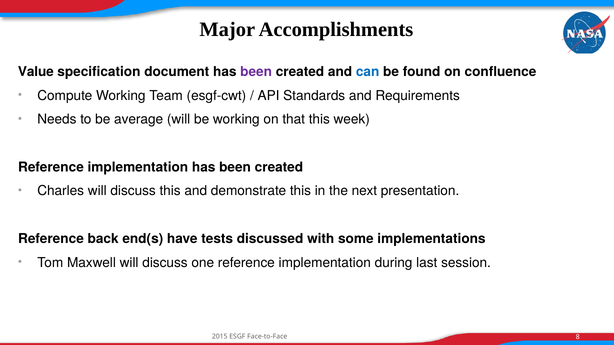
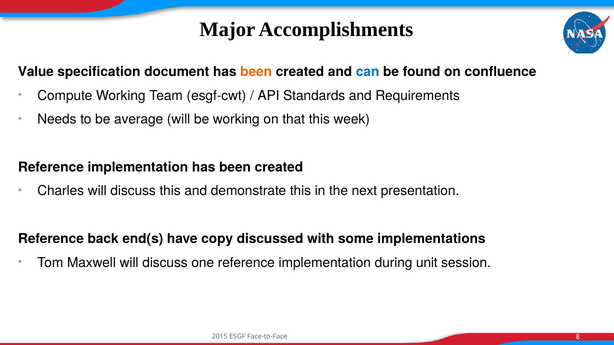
been colour: purple -> orange (256, 72)
tests: tests -> copy (217, 239)
last: last -> unit (427, 263)
